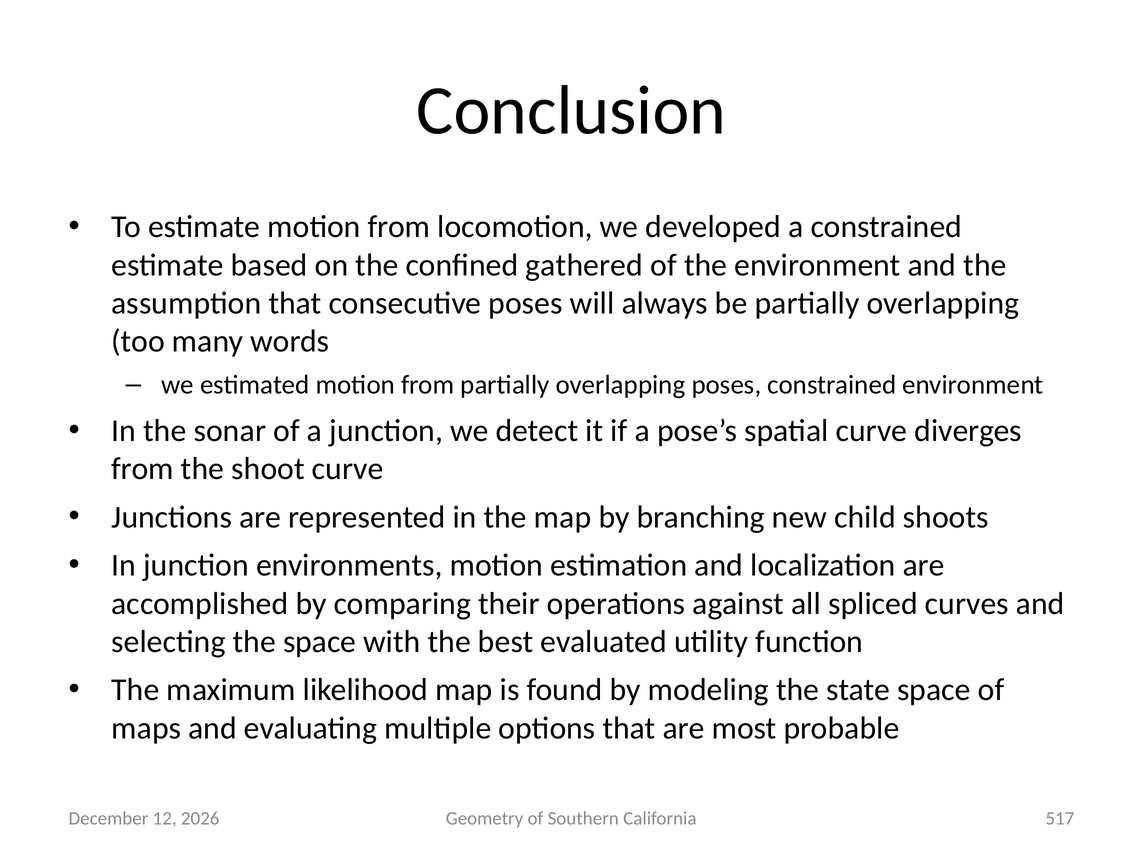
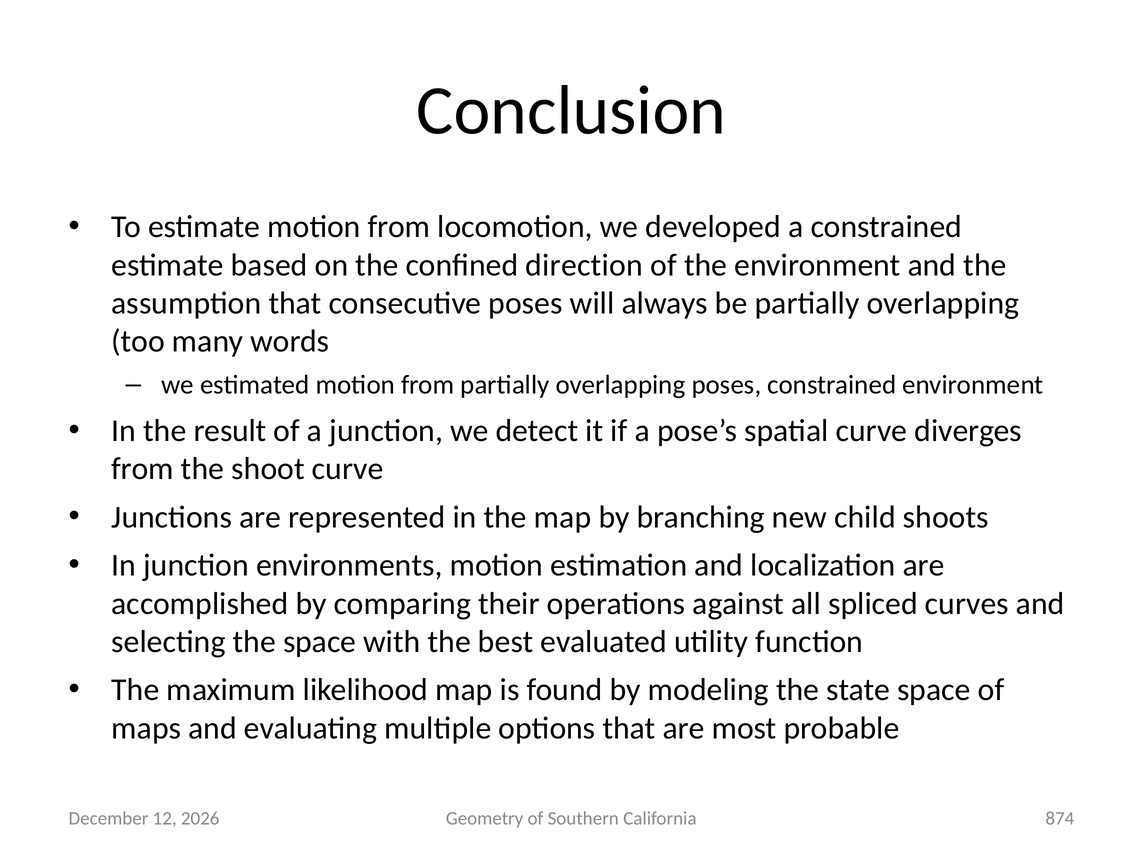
gathered: gathered -> direction (584, 265)
sonar: sonar -> result (230, 431)
517: 517 -> 874 (1060, 818)
